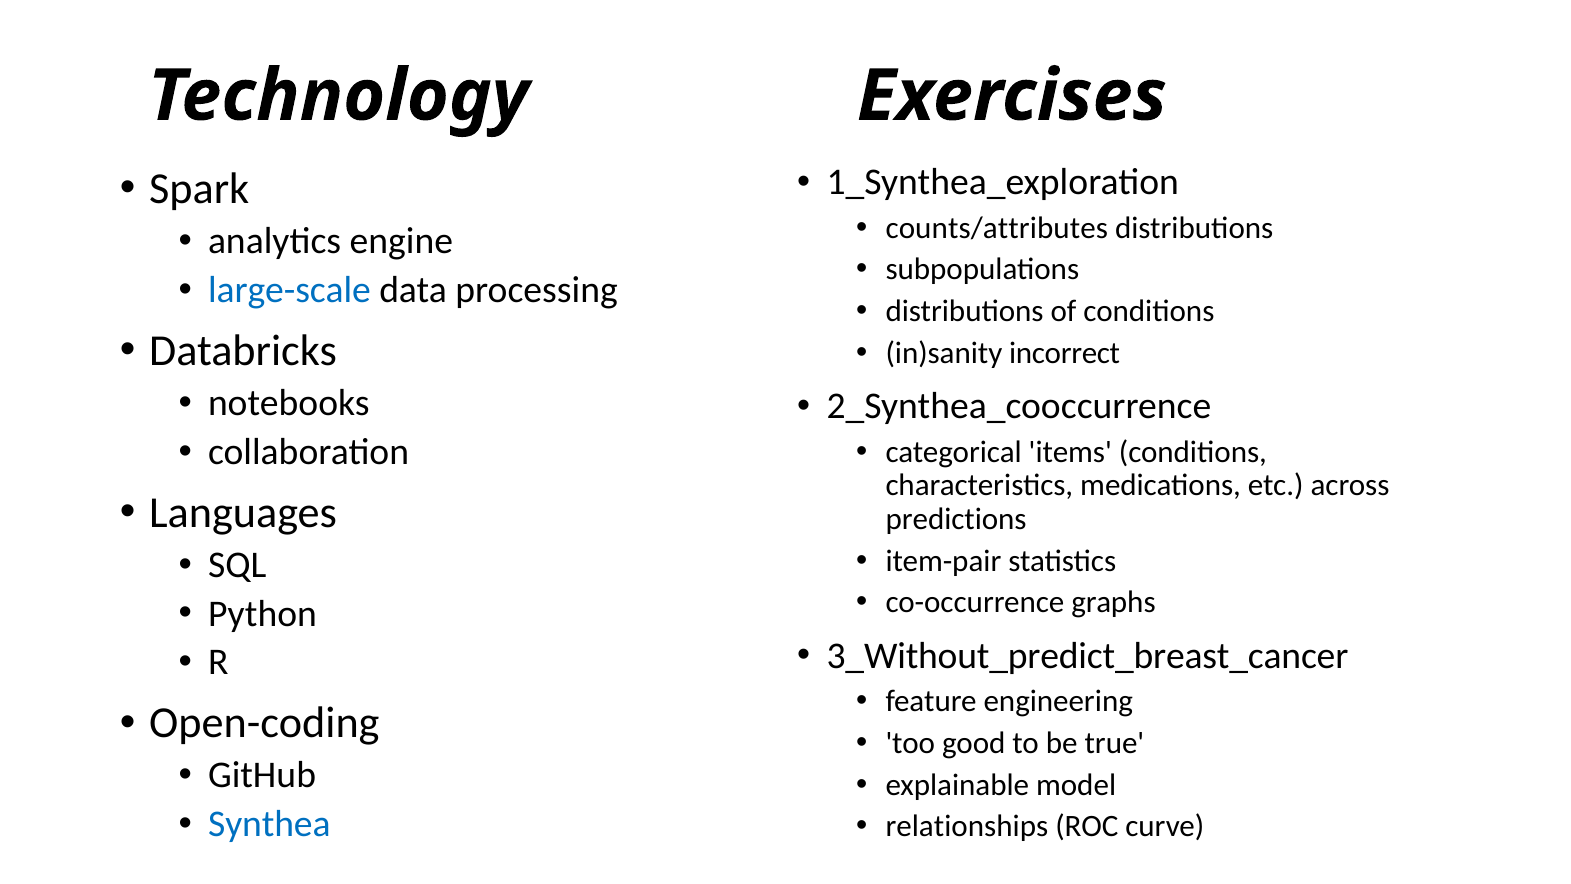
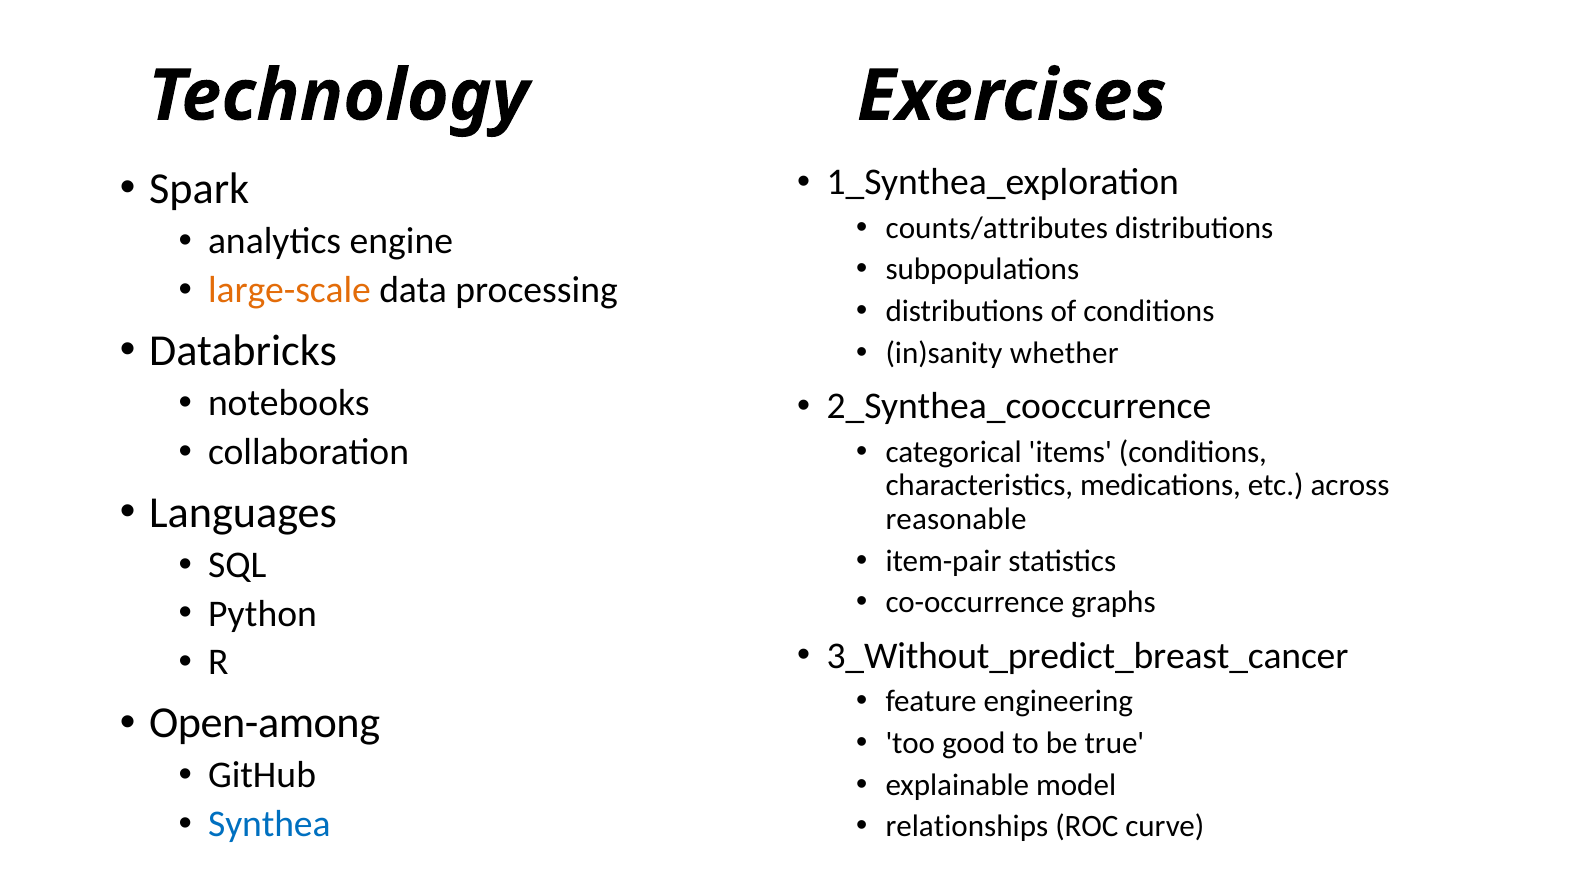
large-scale colour: blue -> orange (289, 290)
incorrect: incorrect -> whether (1064, 353)
predictions: predictions -> reasonable (956, 519)
Open-coding: Open-coding -> Open-among (265, 723)
